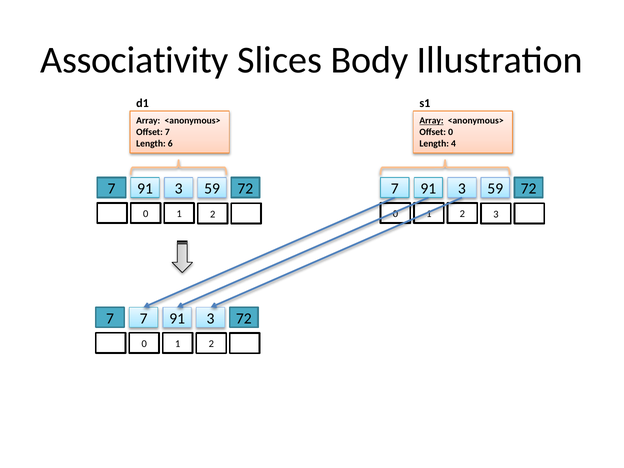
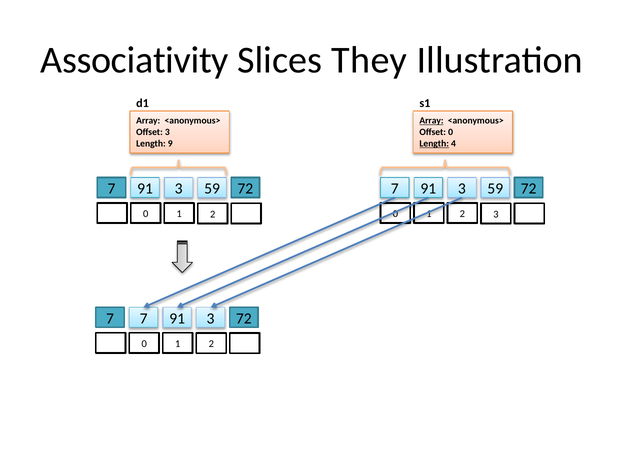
Body: Body -> They (369, 60)
Offset 7: 7 -> 3 (167, 132)
6: 6 -> 9 (170, 143)
Length underline: none -> present (434, 143)
